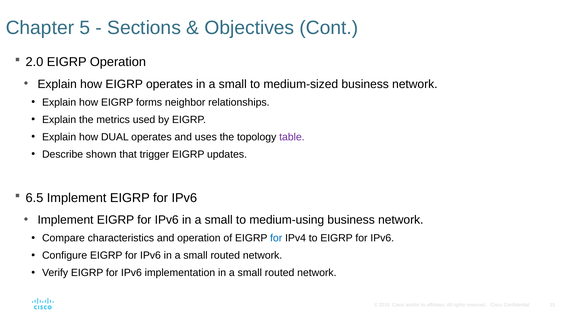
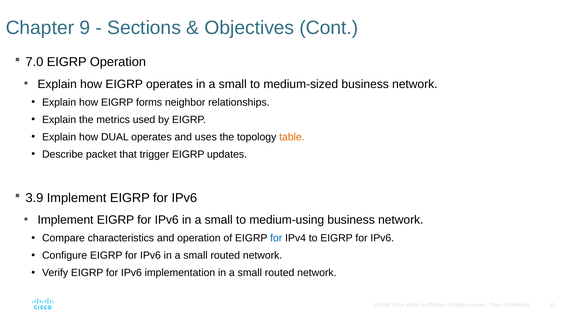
5: 5 -> 9 (85, 28)
2.0: 2.0 -> 7.0 (34, 62)
table colour: purple -> orange (292, 137)
shown: shown -> packet (101, 154)
6.5: 6.5 -> 3.9 (34, 198)
